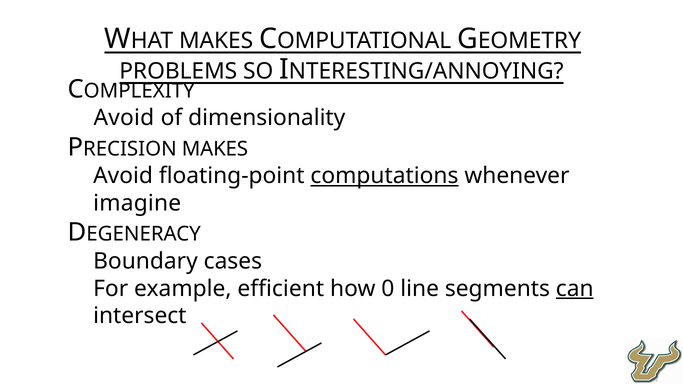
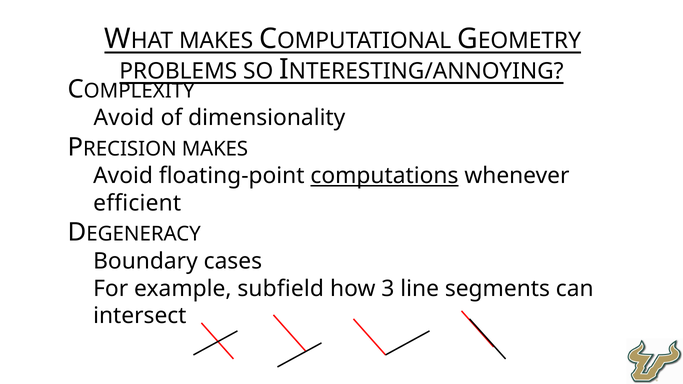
imagine: imagine -> efficient (137, 203)
efficient: efficient -> subfield (281, 289)
0: 0 -> 3 (388, 289)
can underline: present -> none (575, 289)
